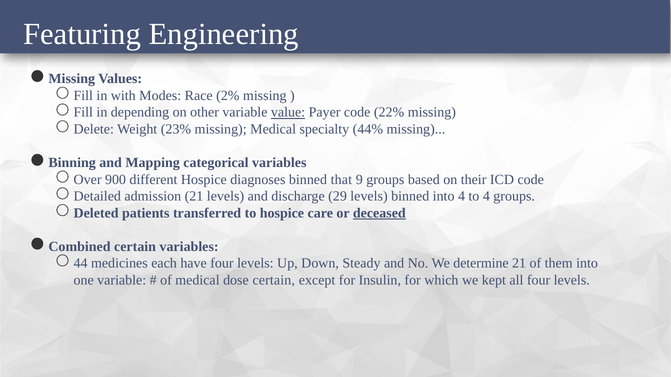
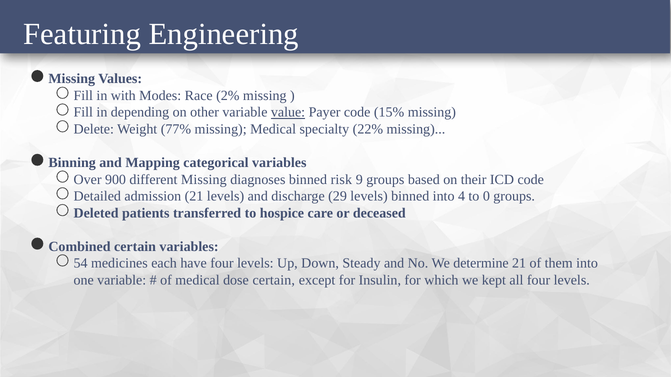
22%: 22% -> 15% (389, 113)
23%: 23% -> 77% (176, 129)
44%: 44% -> 22% (368, 129)
different Hospice: Hospice -> Missing (204, 180)
that: that -> risk (341, 180)
to 4: 4 -> 0 (486, 196)
deceased underline: present -> none (379, 213)
44: 44 -> 54 (81, 264)
